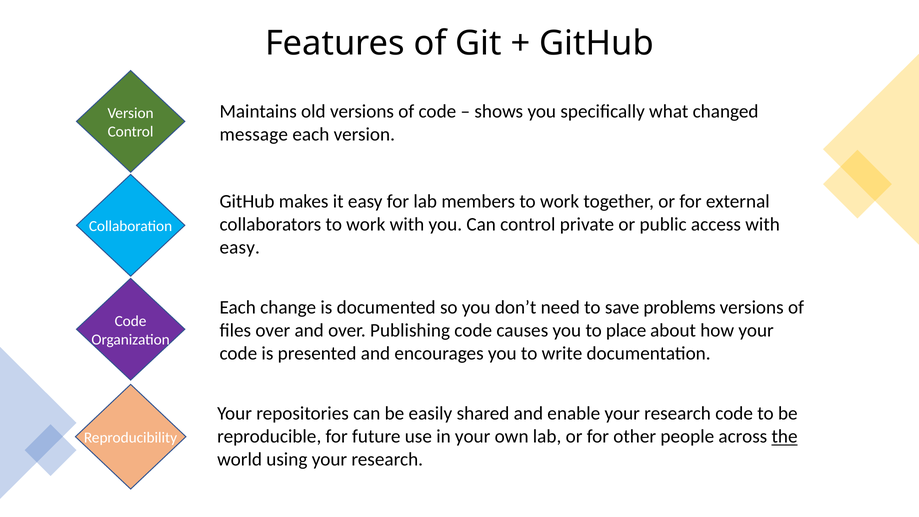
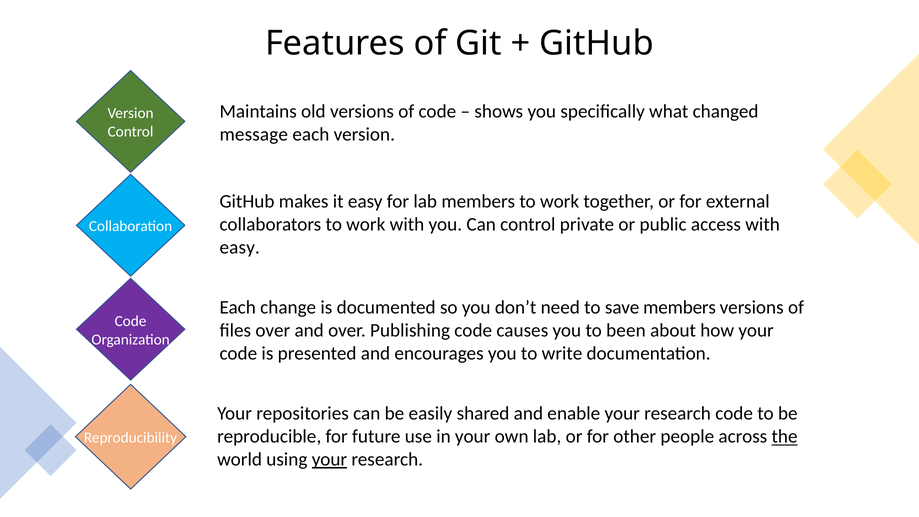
save problems: problems -> members (680, 307)
place: place -> been (626, 330)
your underline: none -> present (329, 460)
